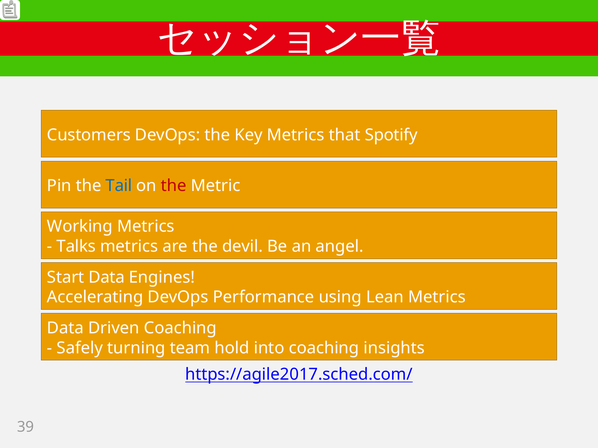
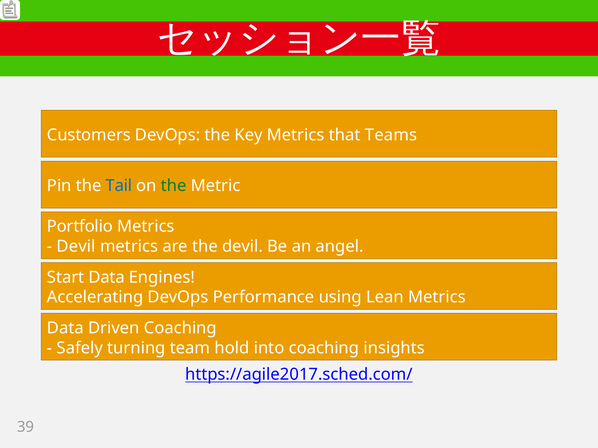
Spotify: Spotify -> Teams (391, 135)
the colour: red -> green (174, 186)
Working: Working -> Portfolio (80, 227)
Talks: Talks -> Devil (76, 247)
